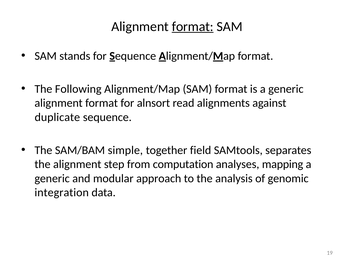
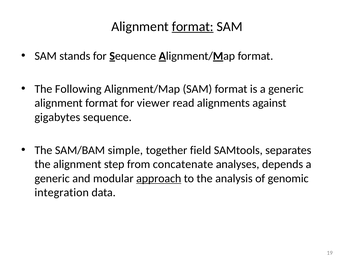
alnsort: alnsort -> viewer (153, 103)
duplicate: duplicate -> gigabytes (57, 117)
computation: computation -> concatenate (183, 165)
mapping: mapping -> depends (283, 165)
approach underline: none -> present (159, 179)
